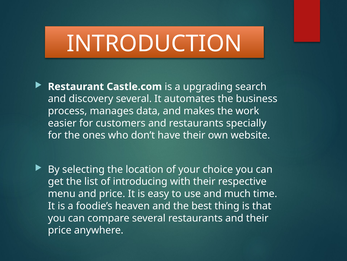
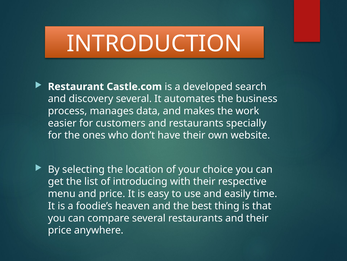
upgrading: upgrading -> developed (208, 86)
much: much -> easily (237, 193)
